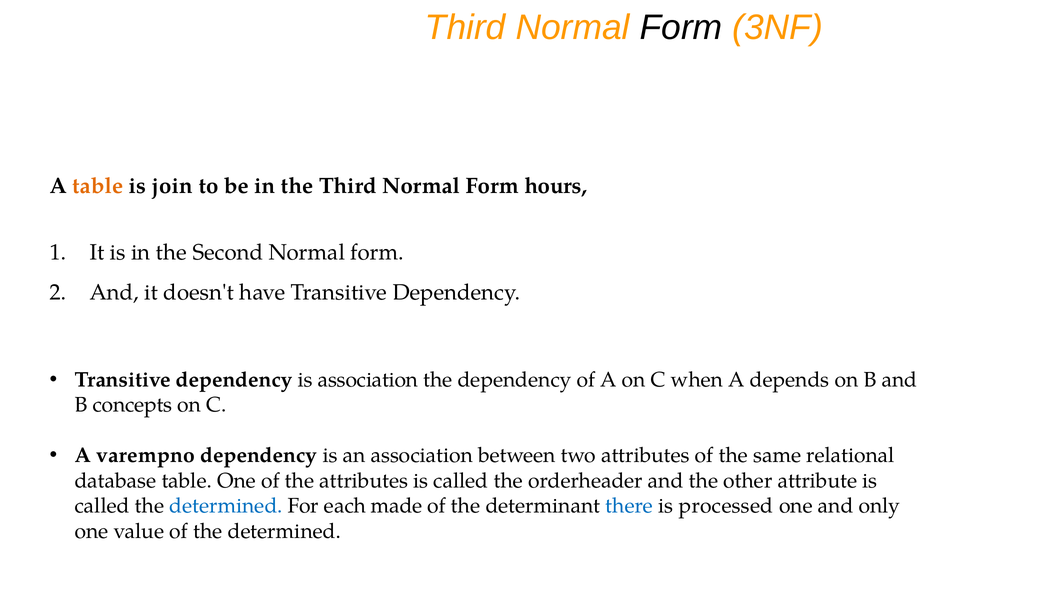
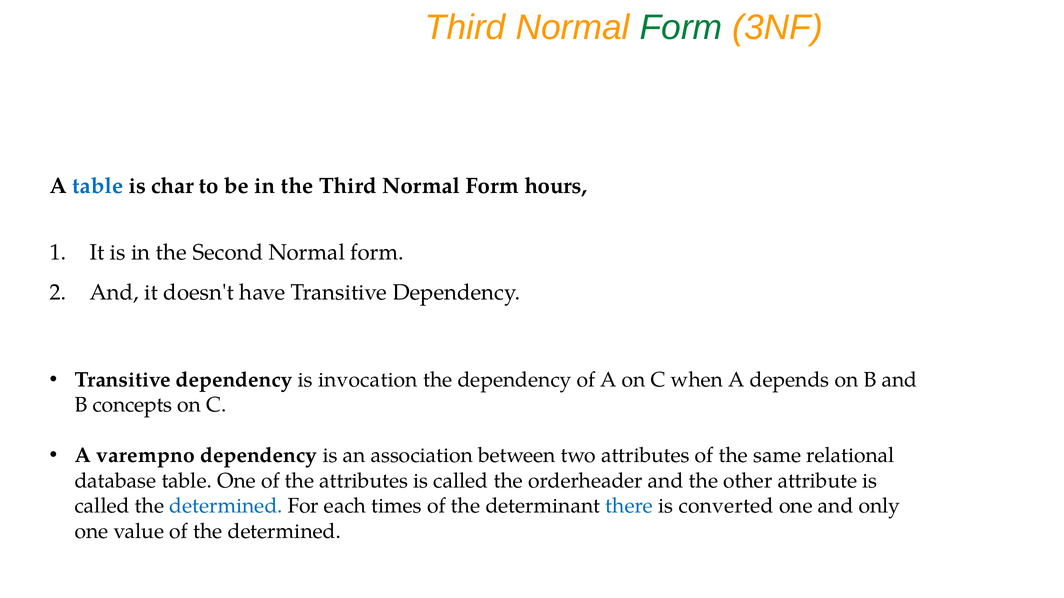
Form colour: black -> green (681, 28)
table colour: orange -> blue (98, 186)
join: join -> char (173, 186)
is association: association -> invocation (368, 380)
made: made -> times (397, 506)
processed: processed -> converted (726, 506)
